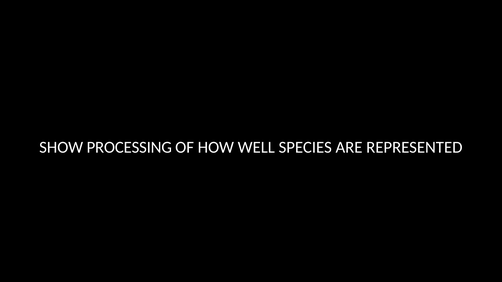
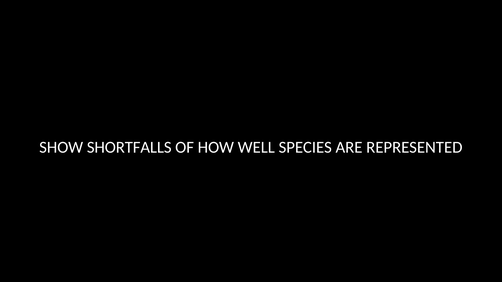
PROCESSING: PROCESSING -> SHORTFALLS (129, 147)
